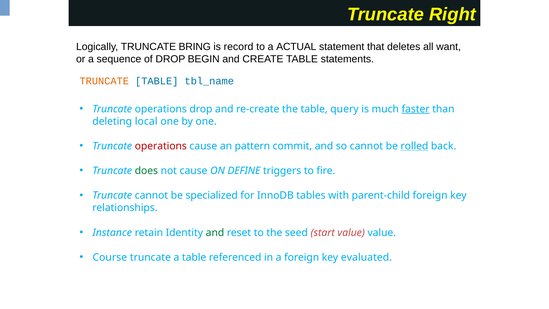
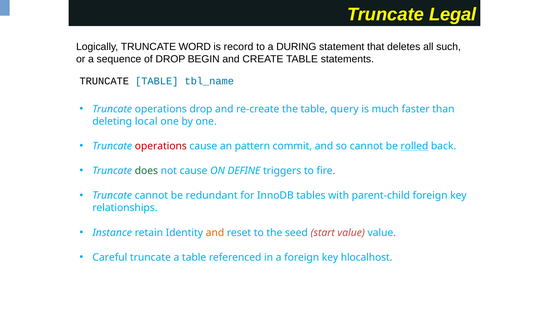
Right: Right -> Legal (453, 14)
BRING: BRING -> WORD (195, 47)
ACTUAL: ACTUAL -> DURING (296, 47)
want: want -> such (449, 47)
TRUNCATE colour: orange -> black (104, 81)
faster underline: present -> none (416, 109)
specialized: specialized -> redundant (212, 195)
and colour: green -> orange (215, 232)
Course: Course -> Careful (110, 257)
evaluated: evaluated -> hlocalhost (367, 257)
